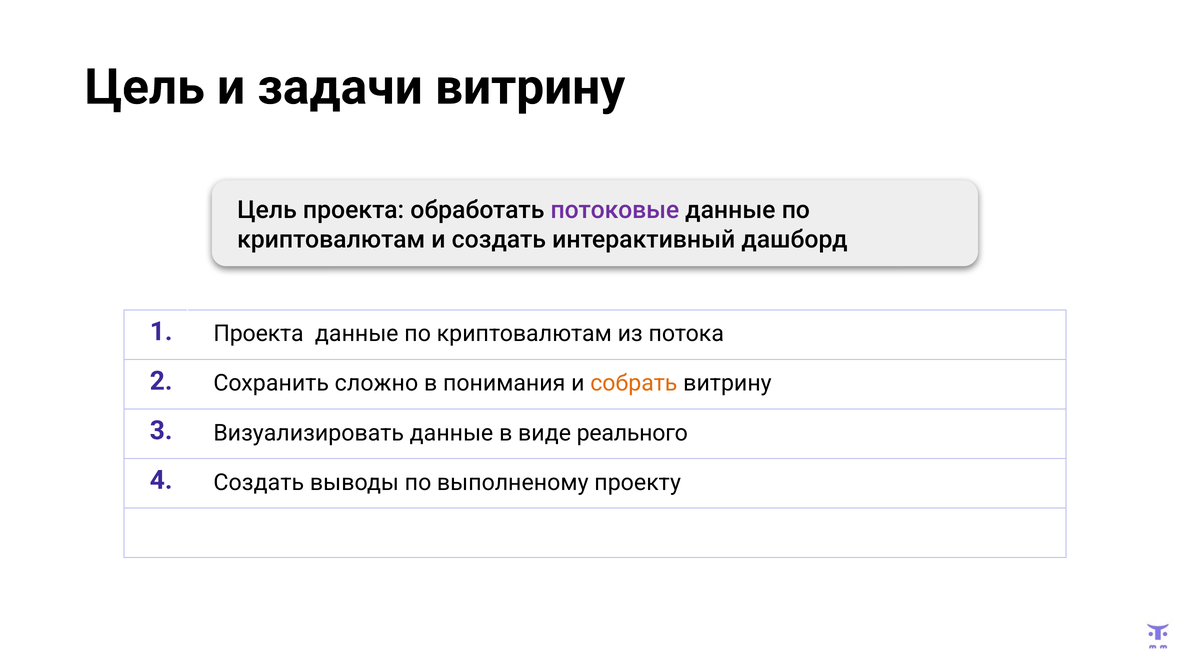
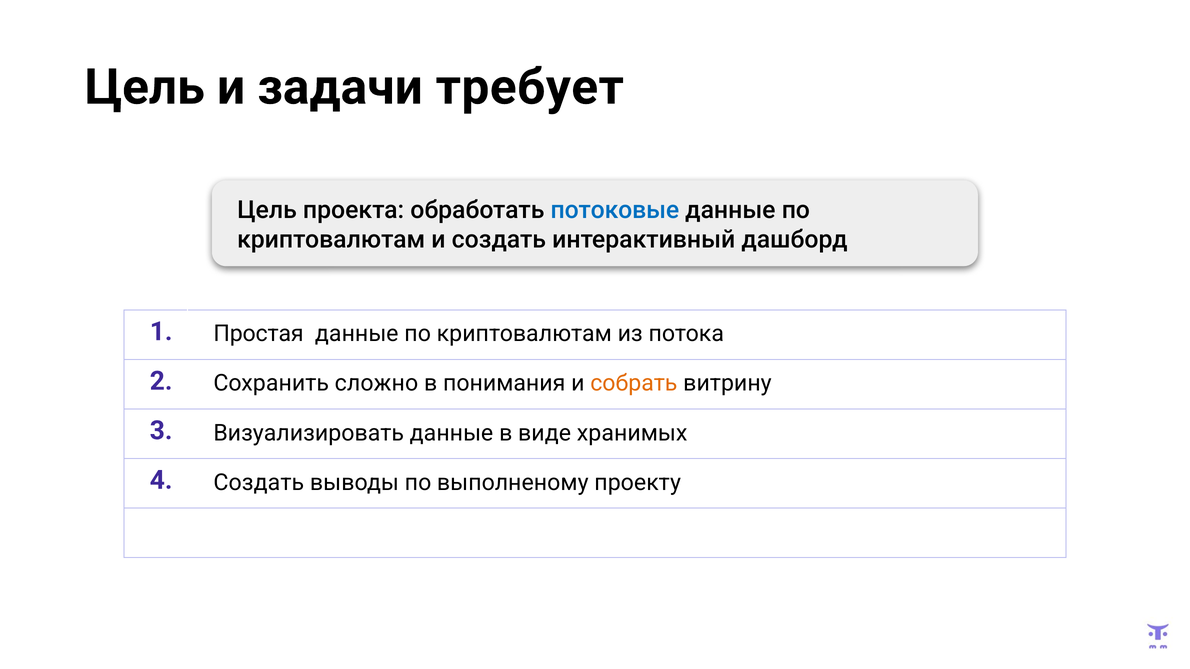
задачи витрину: витрину -> требует (530, 87)
потоковые colour: purple -> blue (615, 210)
1 Проекта: Проекта -> Простая (259, 334)
реального: реального -> хранимых (632, 433)
